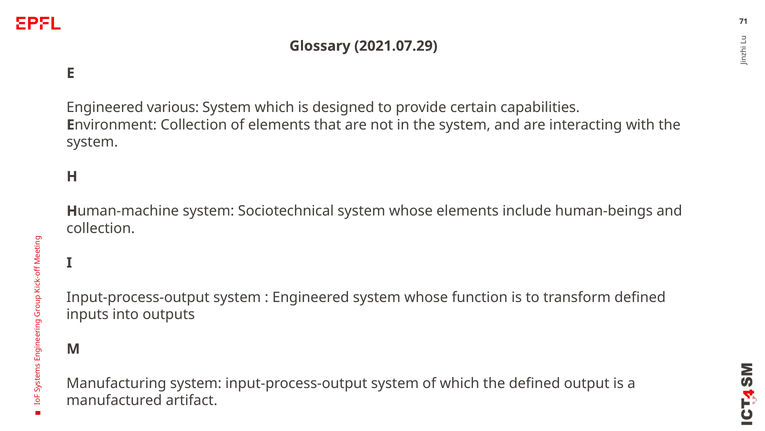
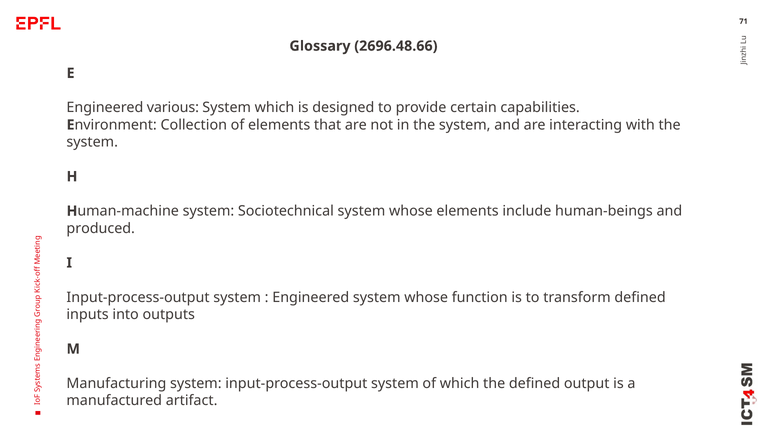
2021.07.29: 2021.07.29 -> 2696.48.66 (396, 46)
collection: collection -> produced (101, 228)
